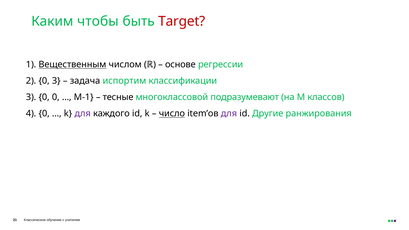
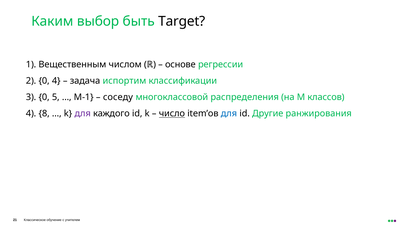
чтобы: чтобы -> выбор (98, 21)
Target colour: red -> black (182, 21)
Вещественным underline: present -> none (72, 65)
0 3: 3 -> 4 (56, 81)
0 0: 0 -> 5 (56, 97)
тесные: тесные -> соседу (118, 97)
подразумевают: подразумевают -> распределения (245, 97)
4 0: 0 -> 8 (44, 114)
для colour: purple -> blue (229, 114)
